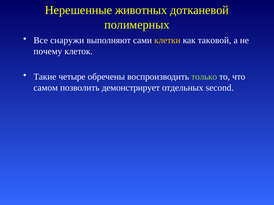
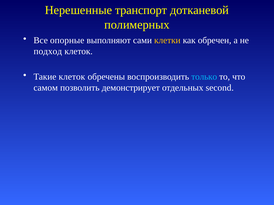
животных: животных -> транспорт (141, 10)
снаружи: снаружи -> опорные (67, 40)
таковой: таковой -> обречен (215, 40)
почему: почему -> подход (48, 51)
Такие четыре: четыре -> клеток (72, 77)
только colour: light green -> light blue (204, 77)
